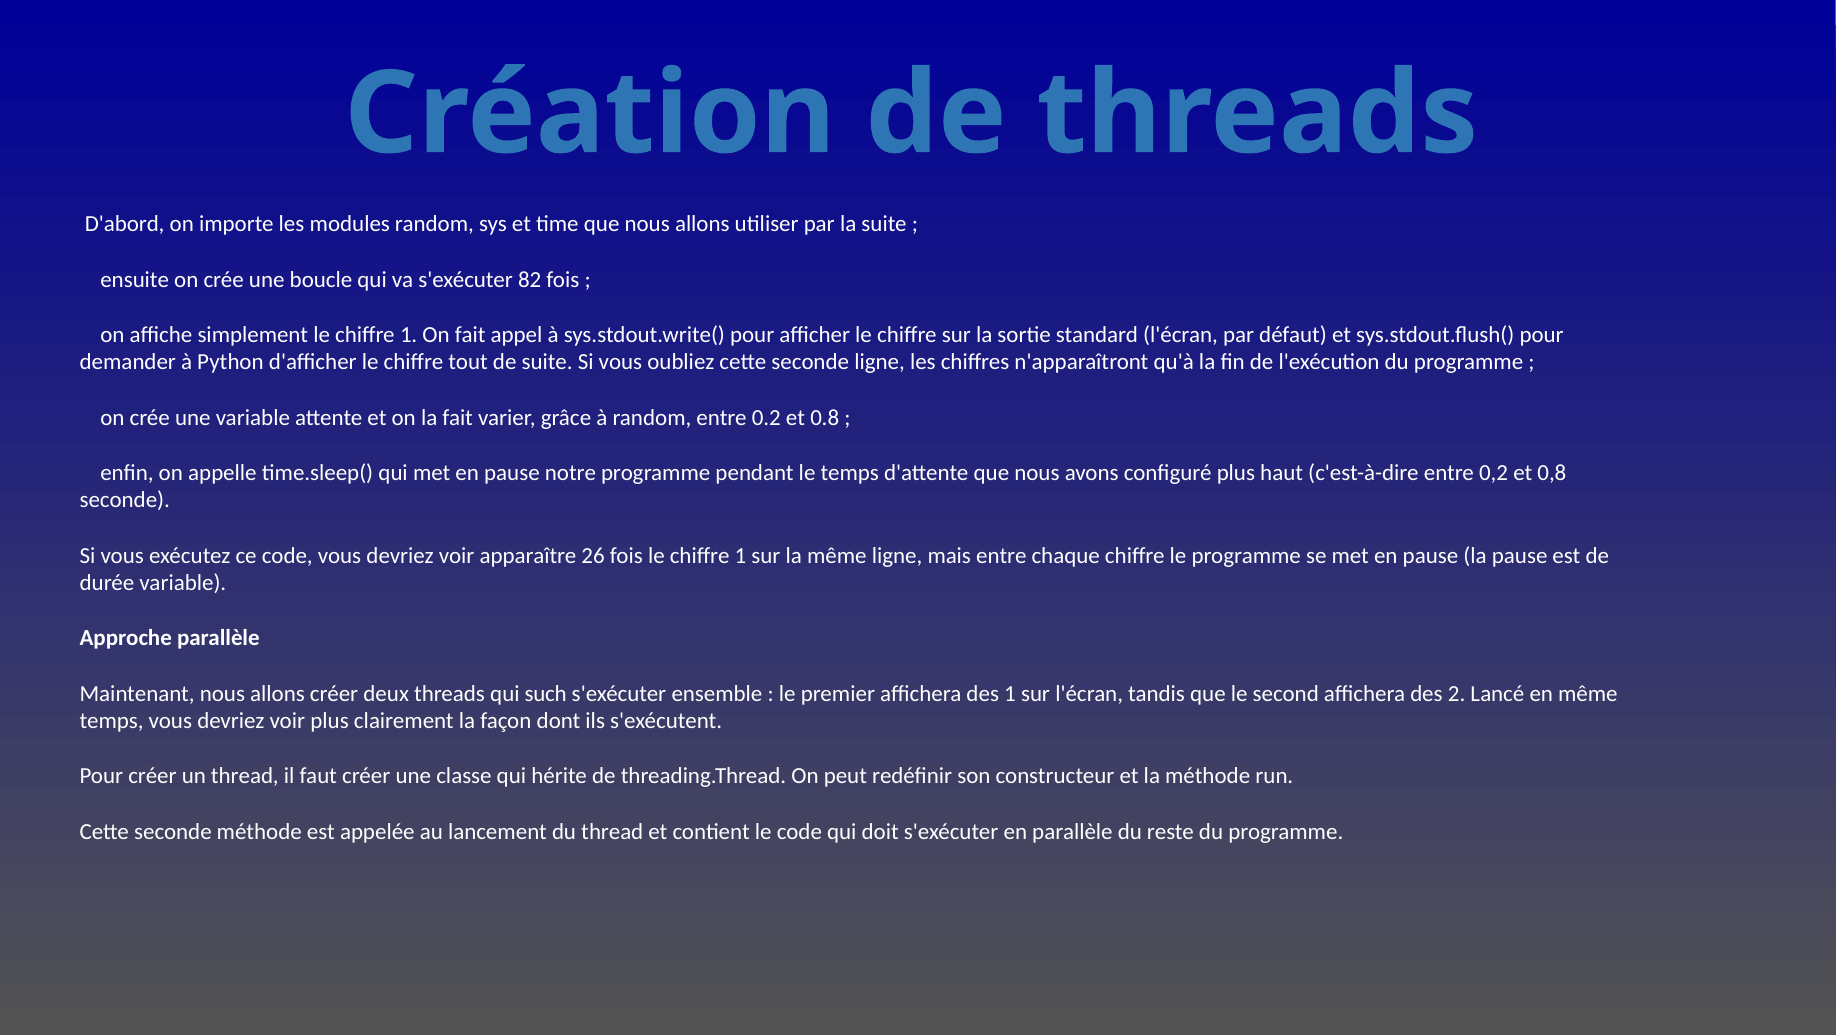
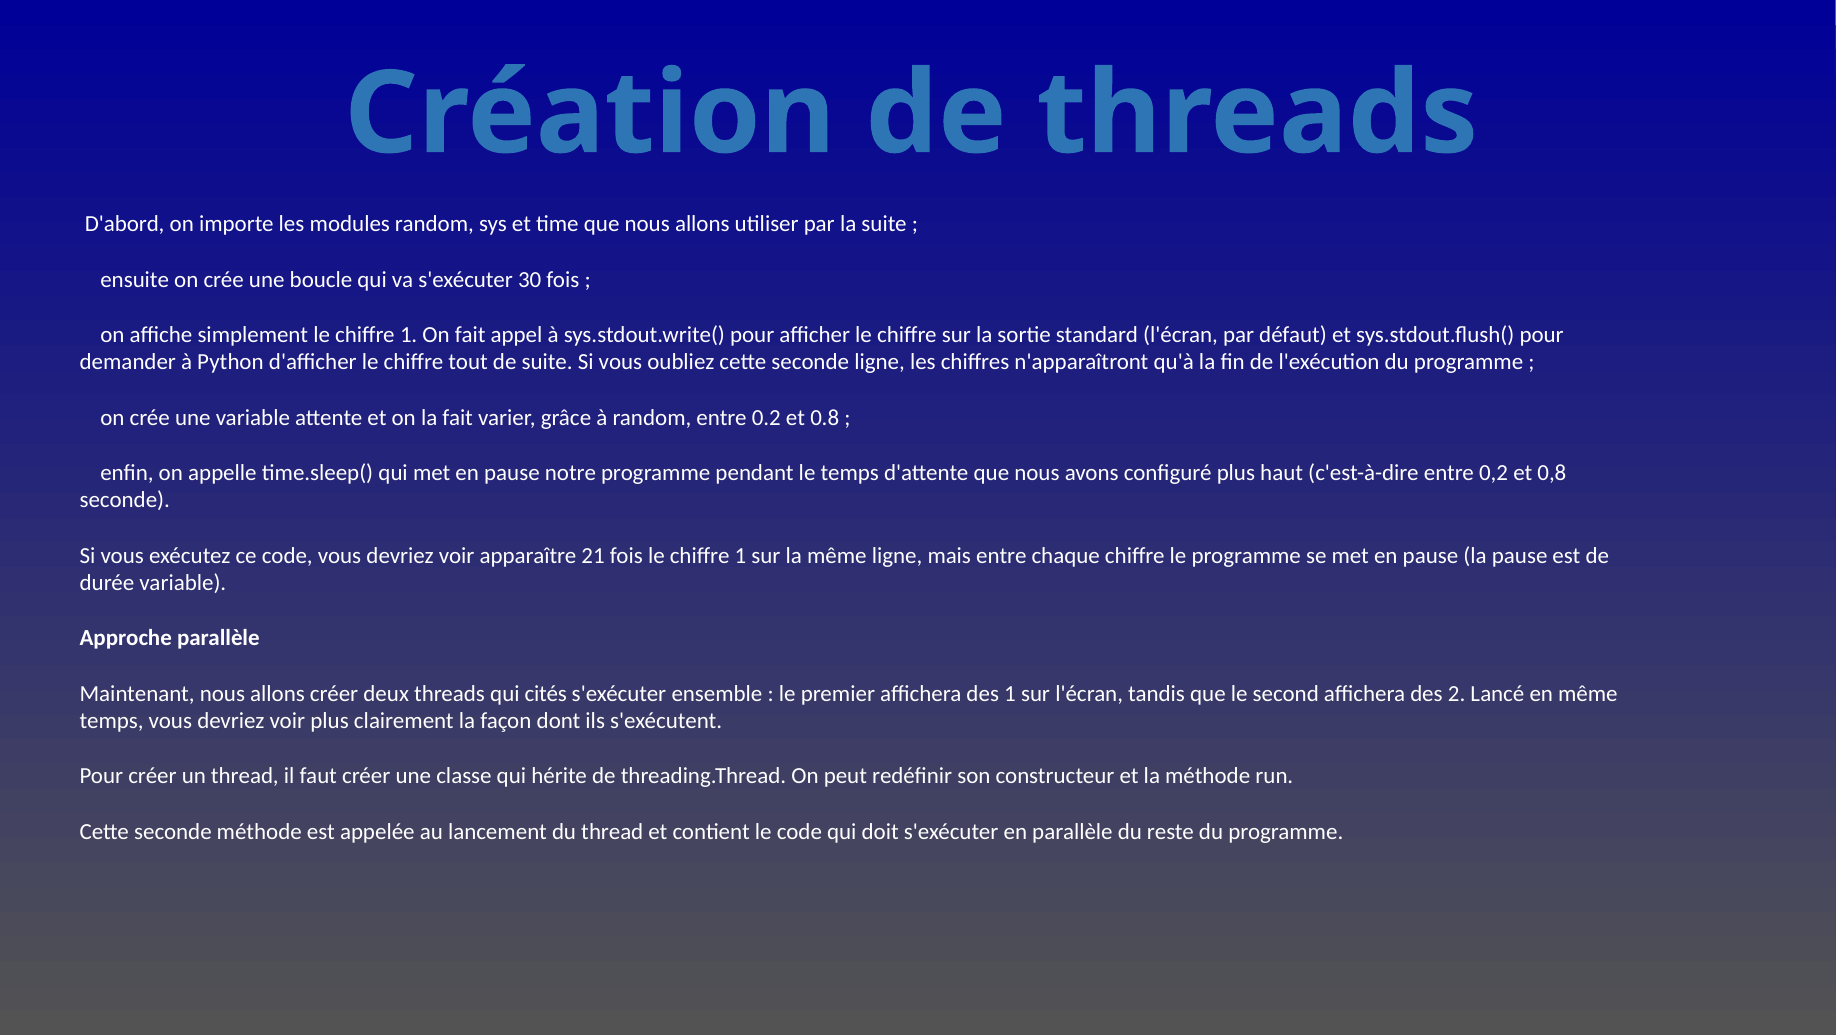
82: 82 -> 30 (530, 280)
26: 26 -> 21 (593, 556)
such: such -> cités (546, 694)
